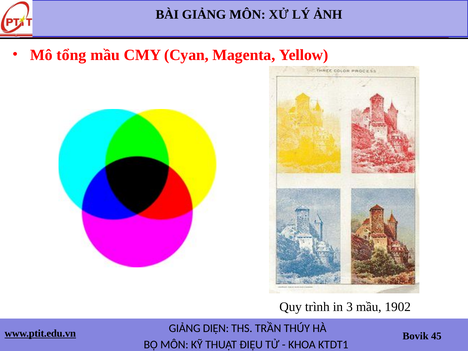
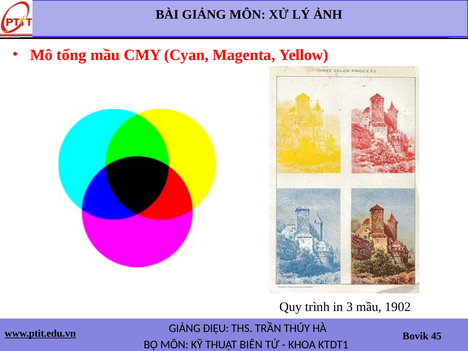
DIỆN: DIỆN -> ĐIỆU (216, 328)
ĐIỆU: ĐIỆU -> BIÊN (251, 345)
